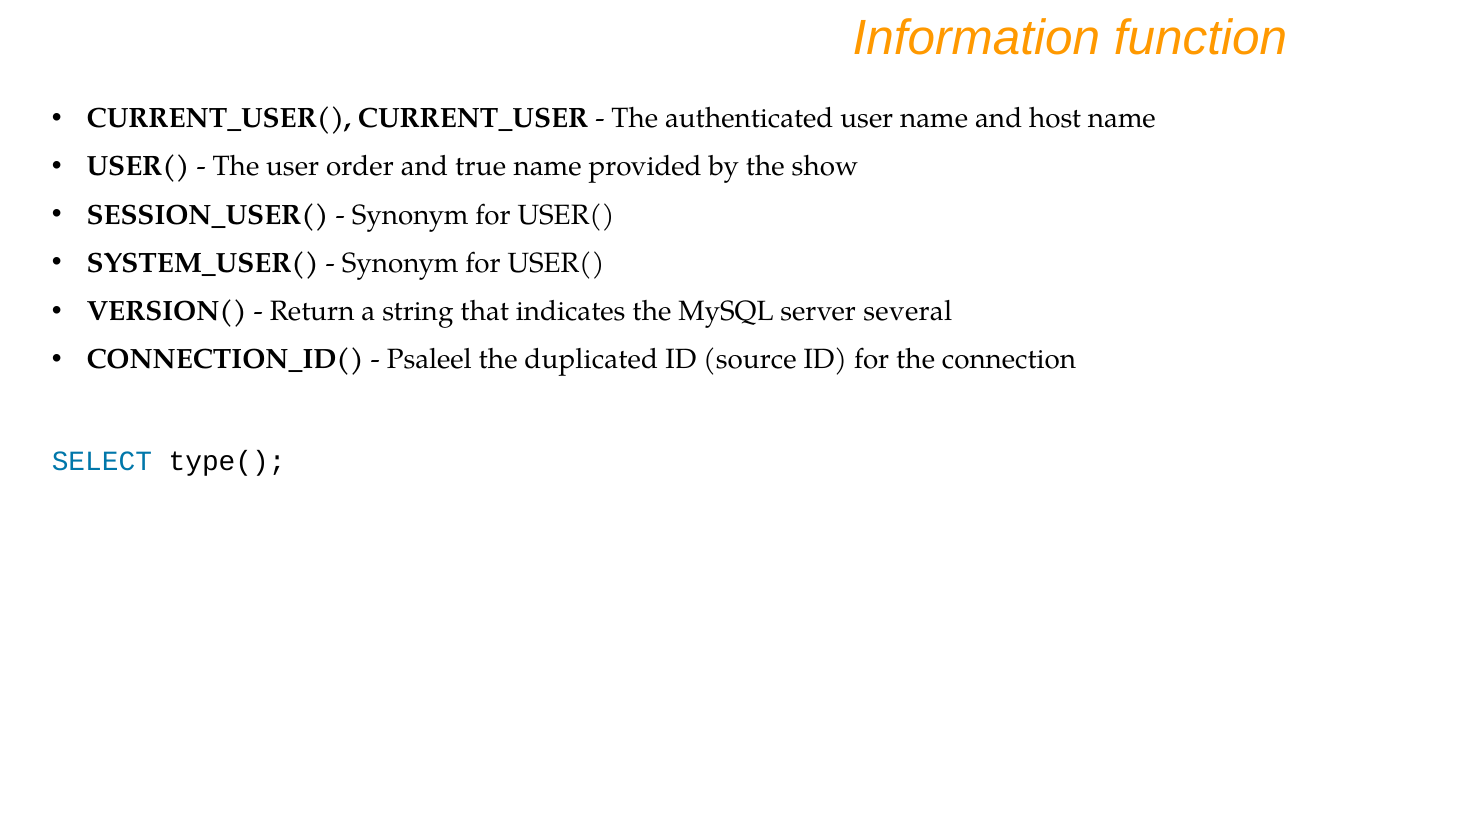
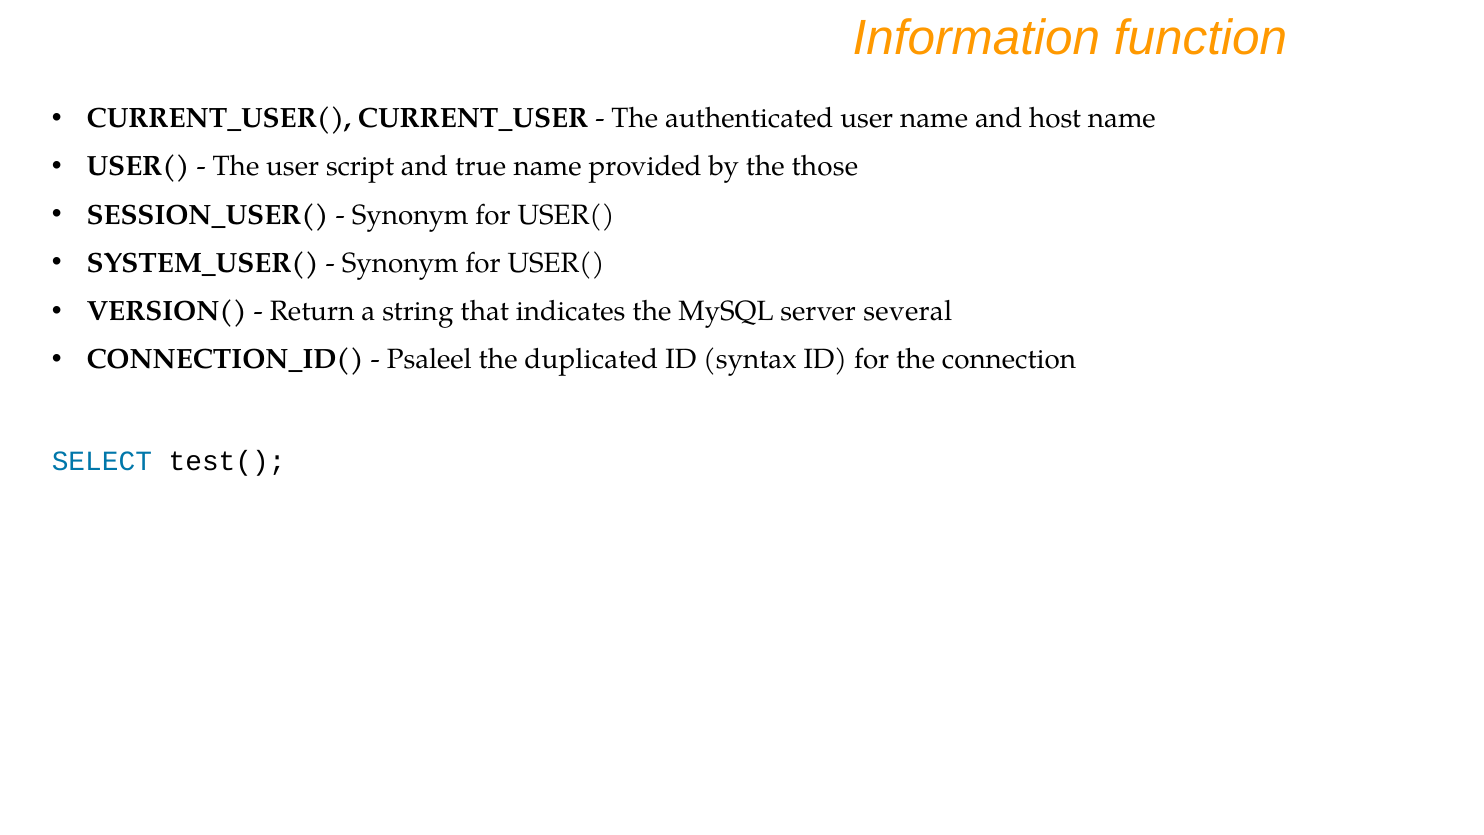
order: order -> script (360, 167)
show: show -> those (825, 167)
source: source -> syntax (750, 359)
type(: type( -> test( (227, 461)
